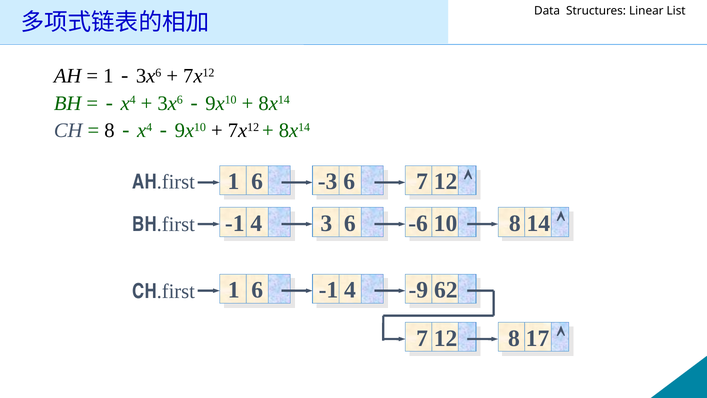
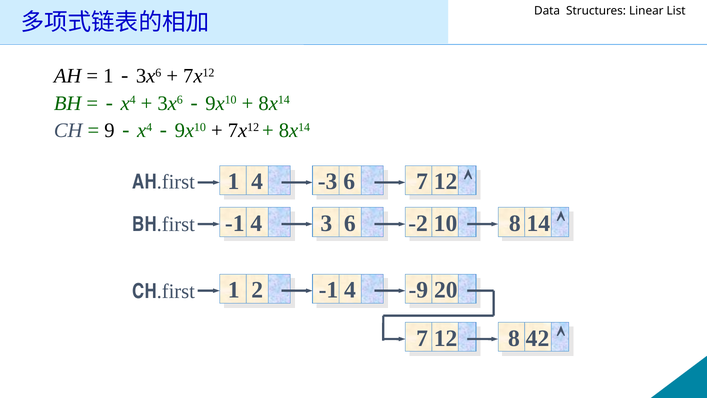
8: 8 -> 9 (109, 130)
6: 6 -> 4 (257, 182)
-6: -6 -> -2 (418, 223)
6: 6 -> 2 (257, 290)
62: 62 -> 20 (446, 290)
17: 17 -> 42 (538, 338)
